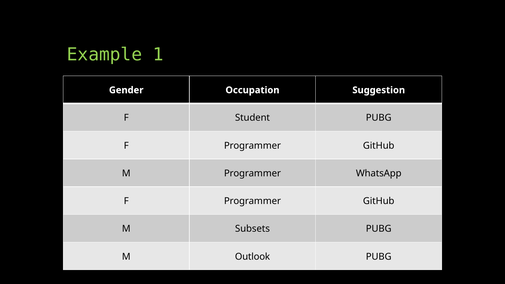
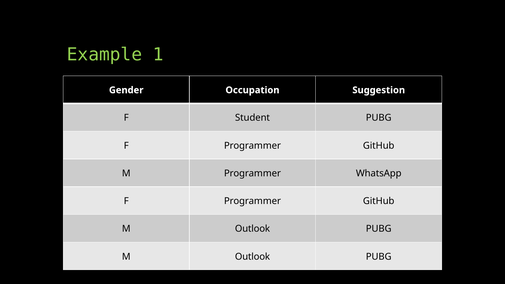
Subsets: Subsets -> Outlook (253, 229)
